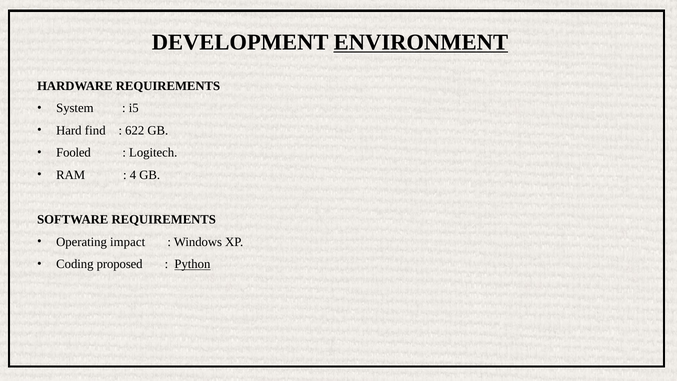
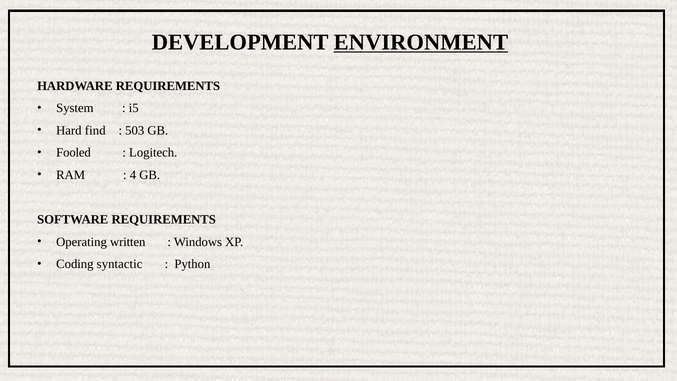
622: 622 -> 503 (135, 130)
impact: impact -> written (128, 242)
proposed: proposed -> syntactic (120, 264)
Python underline: present -> none (192, 264)
